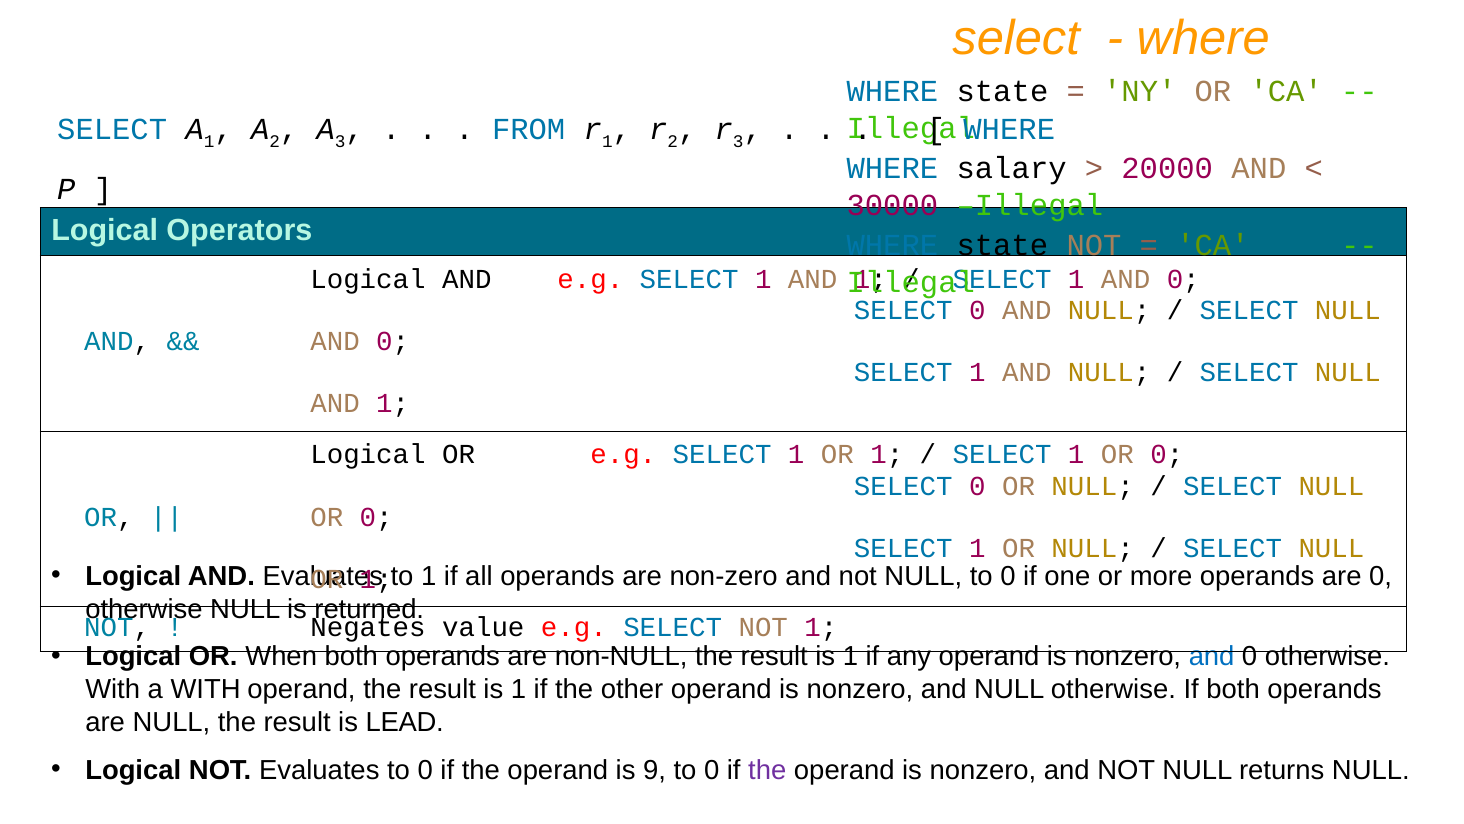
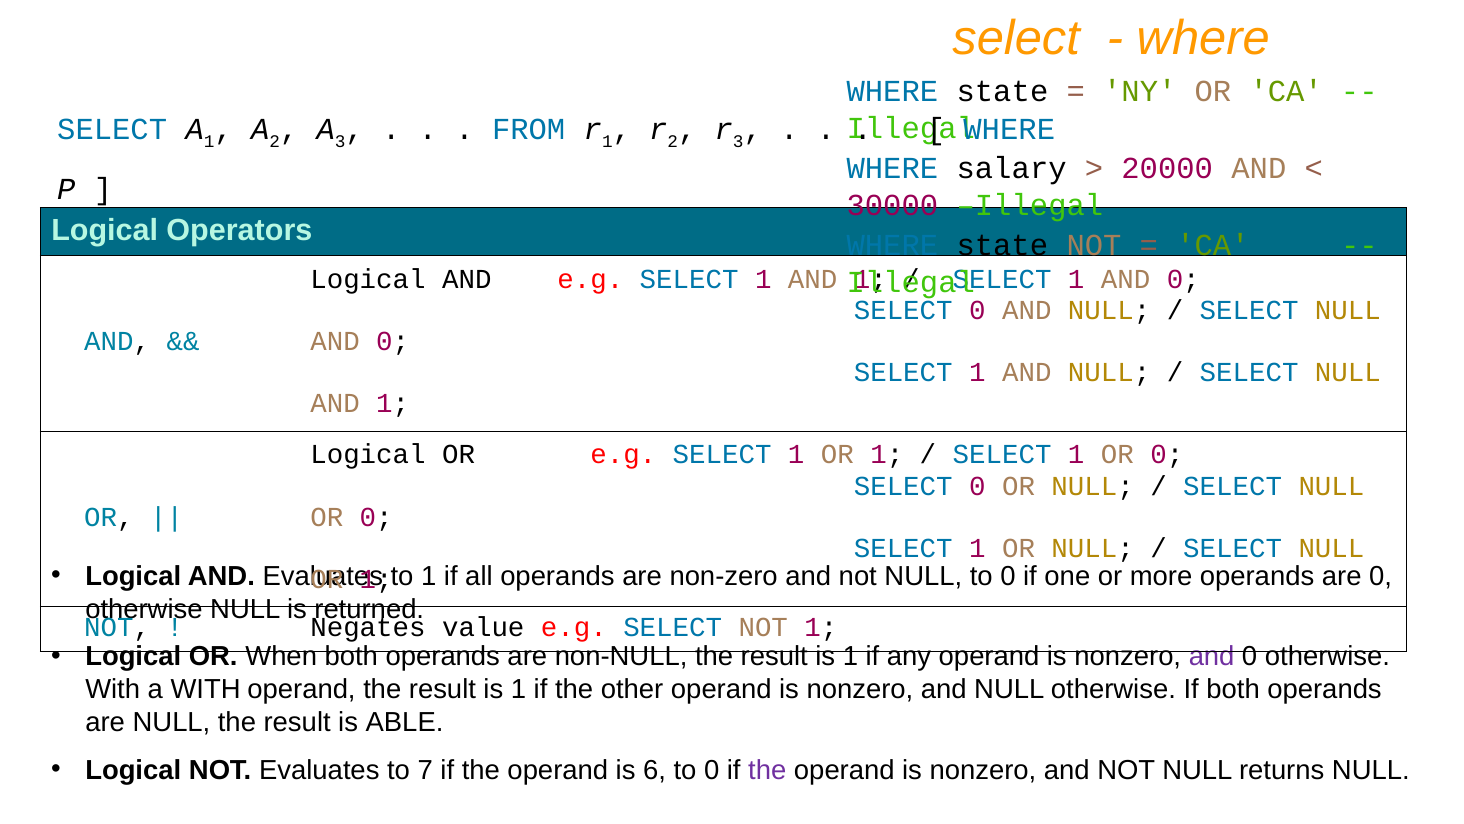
and colour: blue -> purple (1212, 656)
LEAD: LEAD -> ABLE (405, 722)
Evaluates to 0: 0 -> 7 (425, 770)
9: 9 -> 6 (655, 770)
